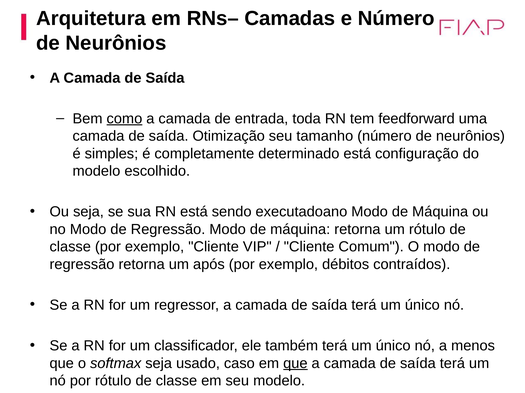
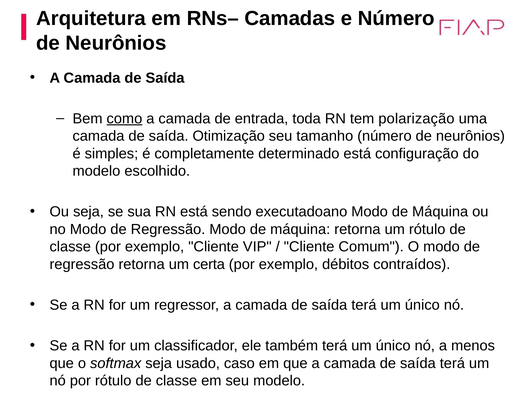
feedforward: feedforward -> polarização (416, 119)
após: após -> certa (209, 265)
que underline: present -> none (295, 364)
